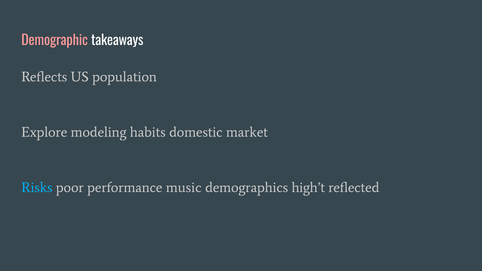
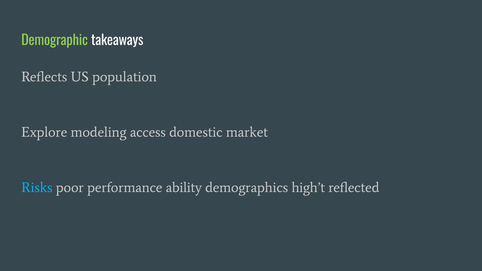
Demographic colour: pink -> light green (55, 40)
habits: habits -> access (148, 132)
music: music -> ability (184, 188)
